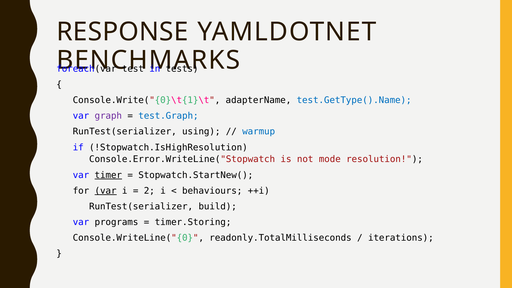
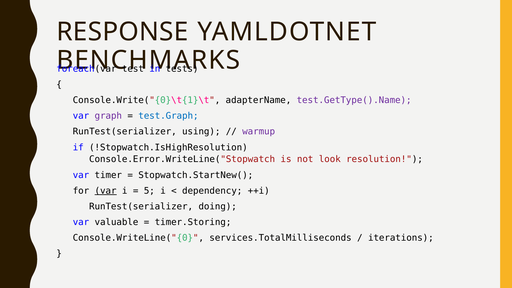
test.GetType().Name colour: blue -> purple (354, 100)
warmup colour: blue -> purple (259, 132)
mode: mode -> look (330, 159)
timer underline: present -> none (108, 175)
2: 2 -> 5 (149, 191)
behaviours: behaviours -> dependency (212, 191)
build: build -> doing (218, 206)
programs: programs -> valuable (116, 222)
readonly.TotalMilliseconds: readonly.TotalMilliseconds -> services.TotalMilliseconds (280, 238)
